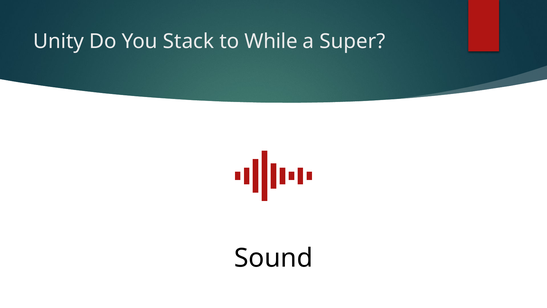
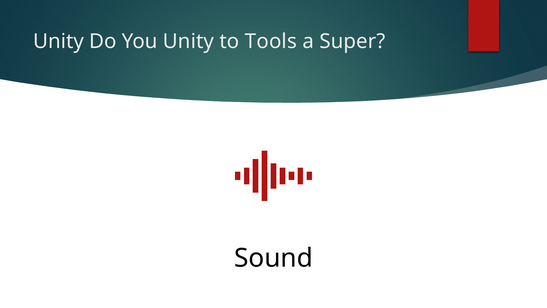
You Stack: Stack -> Unity (189, 41)
While: While -> Tools (271, 41)
